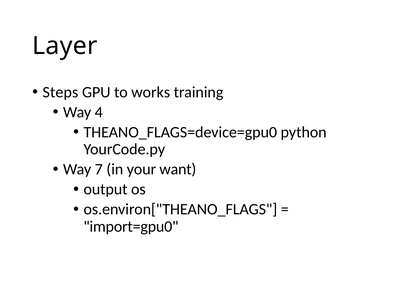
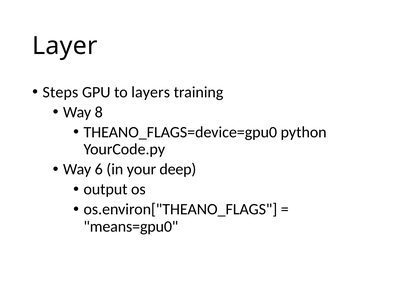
works: works -> layers (151, 92)
4: 4 -> 8 (99, 112)
7: 7 -> 6 (99, 170)
want: want -> deep (178, 170)
import=gpu0: import=gpu0 -> means=gpu0 (131, 227)
